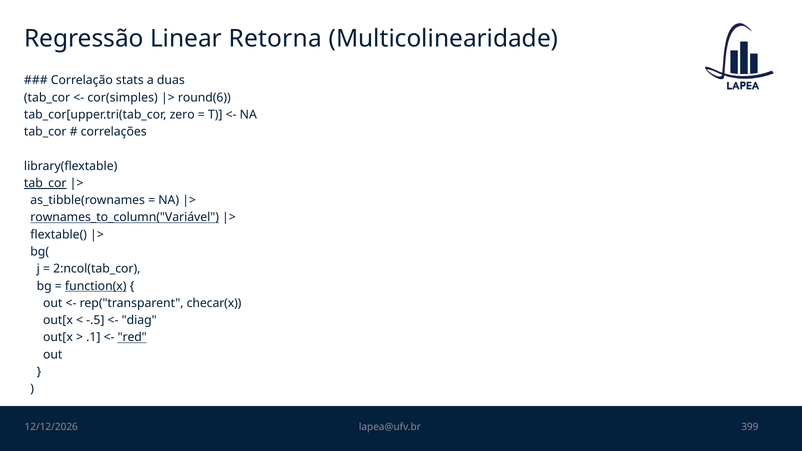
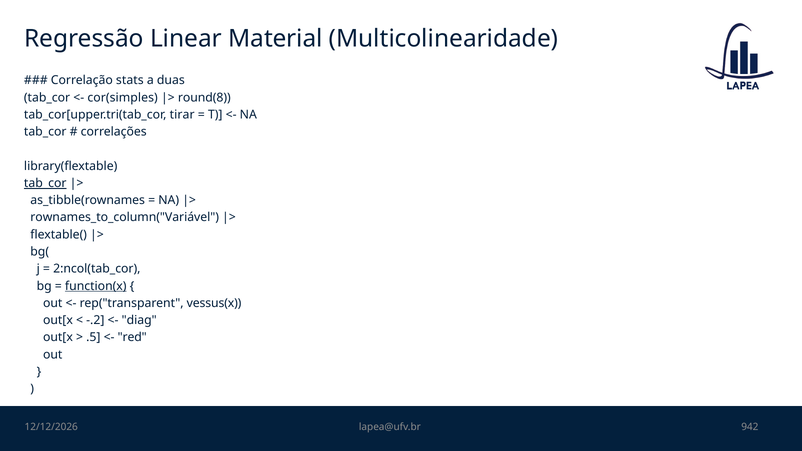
Retorna: Retorna -> Material (275, 39)
round(6: round(6 -> round(8 (204, 98)
zero: zero -> tirar (182, 115)
rownames_to_column("Variável underline: present -> none (125, 218)
checar(x: checar(x -> vessus(x (214, 303)
-.5: -.5 -> -.2 (95, 320)
.1: .1 -> .5 (93, 338)
red underline: present -> none (132, 338)
399: 399 -> 942 (750, 427)
